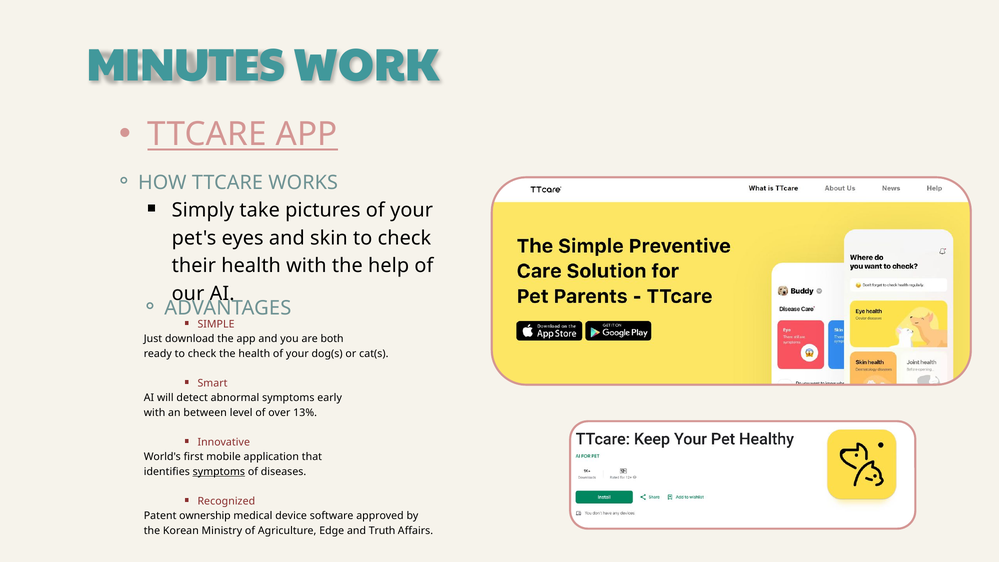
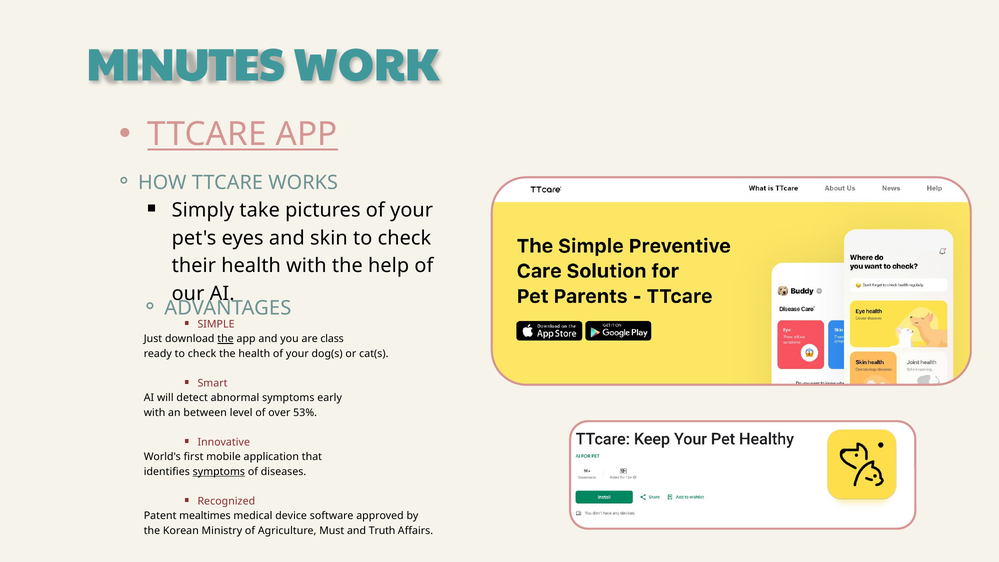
the underline: none -> present (225, 339)
both: both -> class (332, 339)
13%: 13% -> 53% (305, 413)
ownership: ownership -> mealtimes (205, 516)
Edge: Edge -> Must (332, 531)
